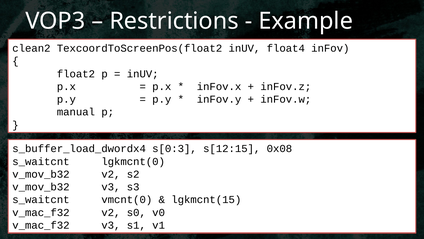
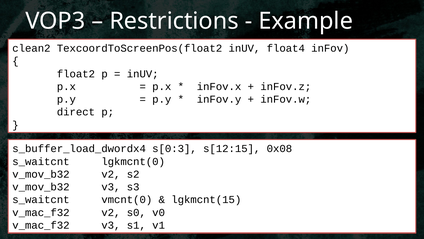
manual: manual -> direct (76, 112)
